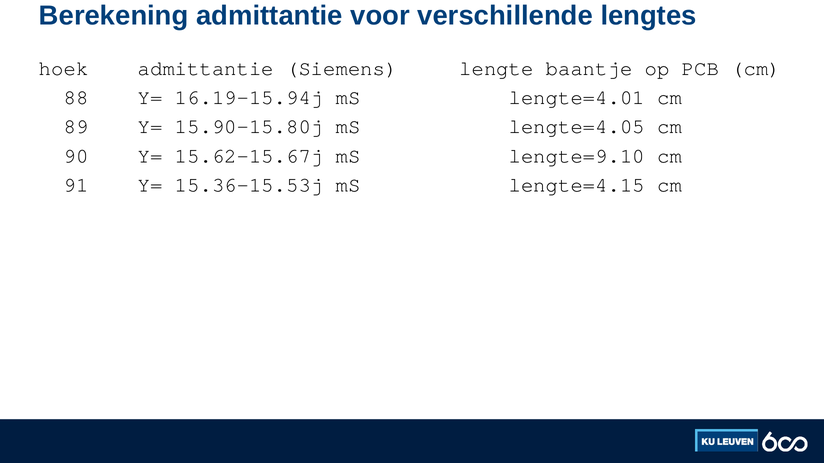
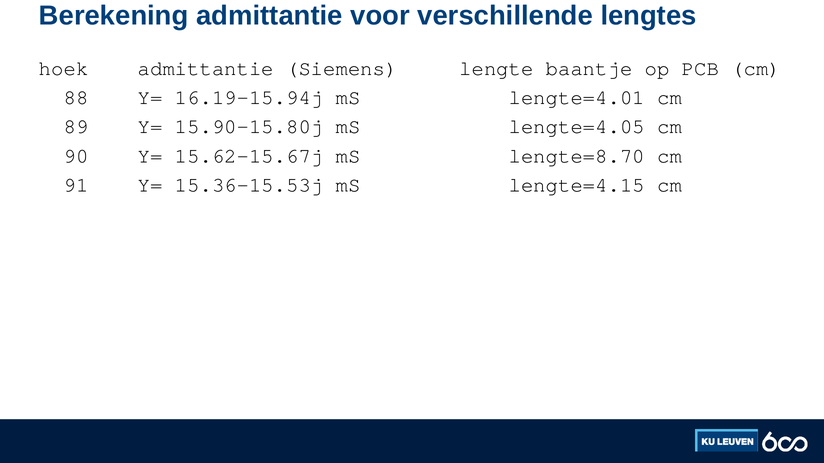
lengte=9.10: lengte=9.10 -> lengte=8.70 (577, 156)
